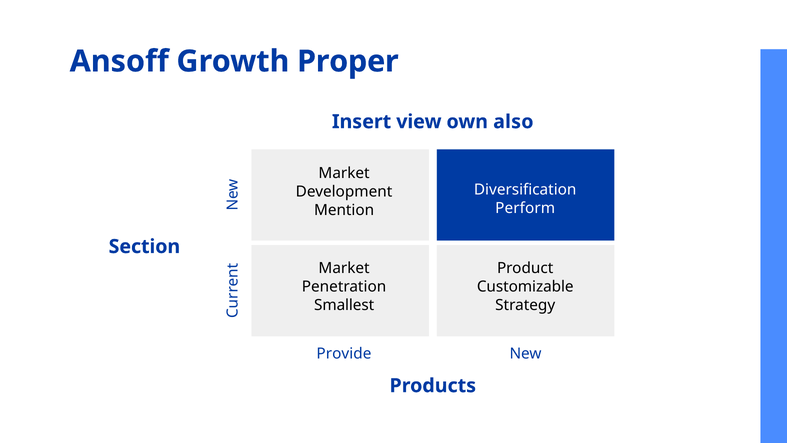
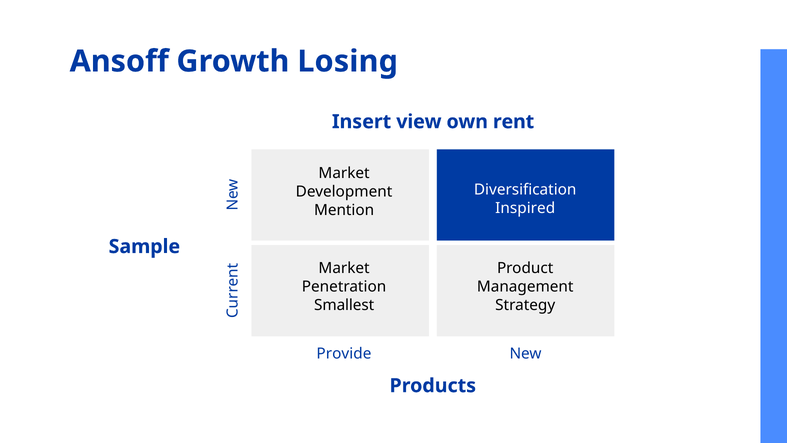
Proper: Proper -> Losing (348, 61)
also: also -> rent (514, 122)
Perform: Perform -> Inspired (525, 208)
Section: Section -> Sample (144, 246)
Customizable: Customizable -> Management (525, 286)
